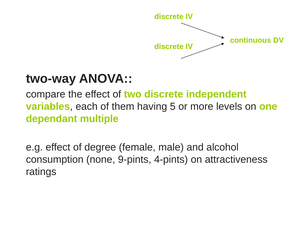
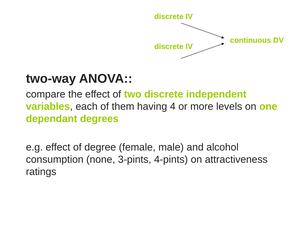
5: 5 -> 4 (173, 106)
multiple: multiple -> degrees (99, 119)
9-pints: 9-pints -> 3-pints (135, 159)
